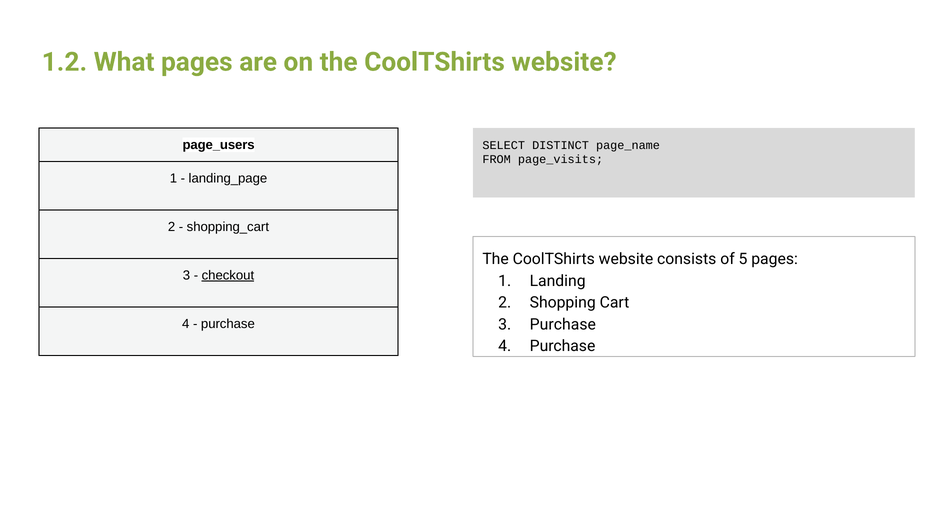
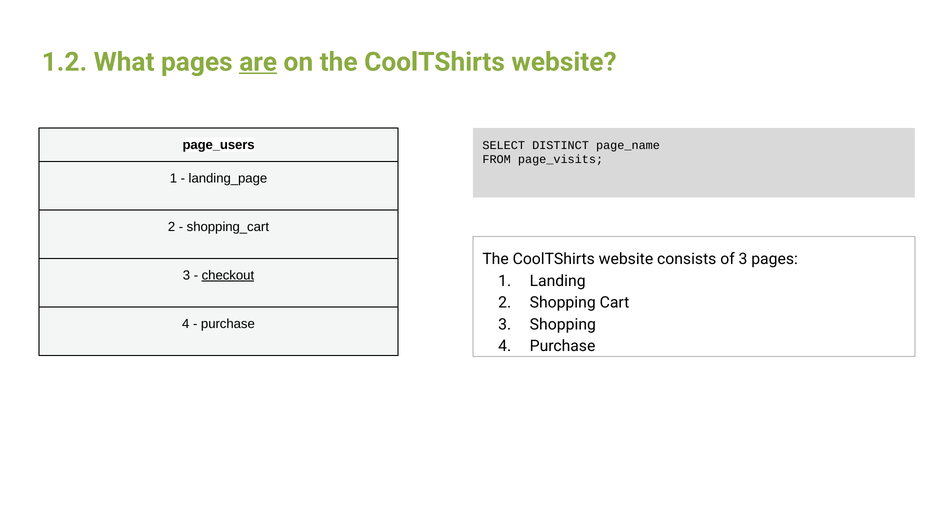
are underline: none -> present (258, 62)
of 5: 5 -> 3 (743, 259)
3 Purchase: Purchase -> Shopping (563, 325)
